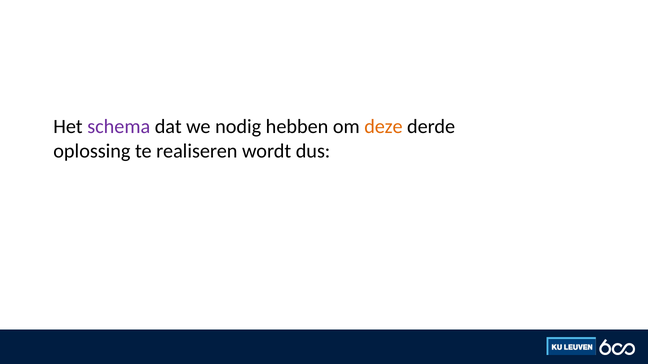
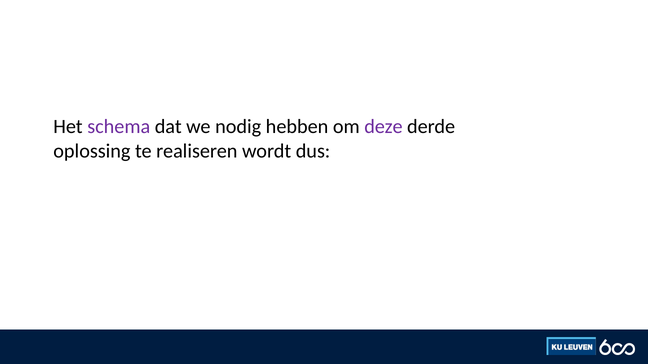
deze colour: orange -> purple (383, 127)
